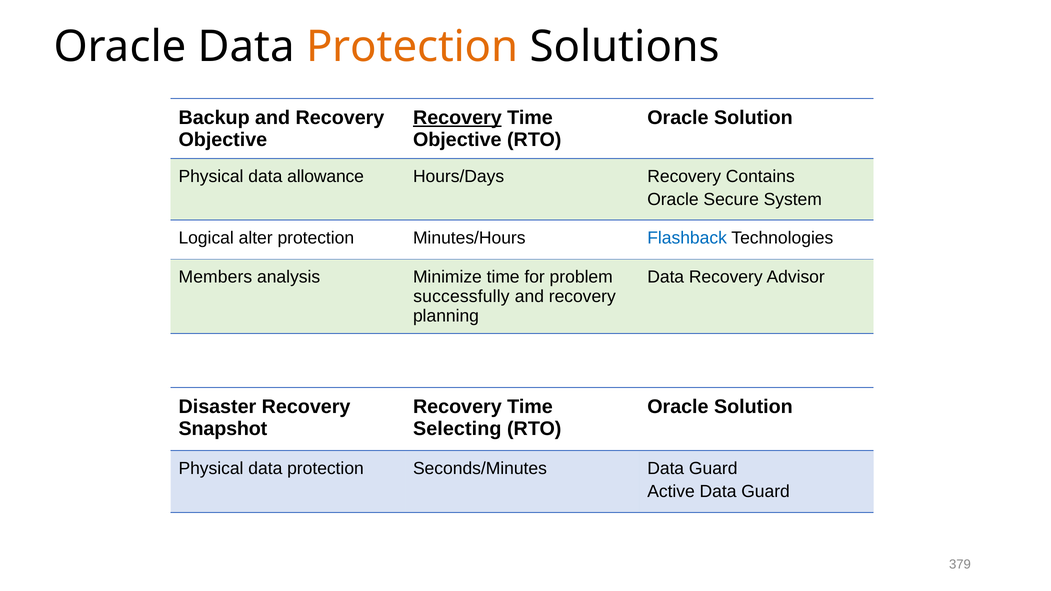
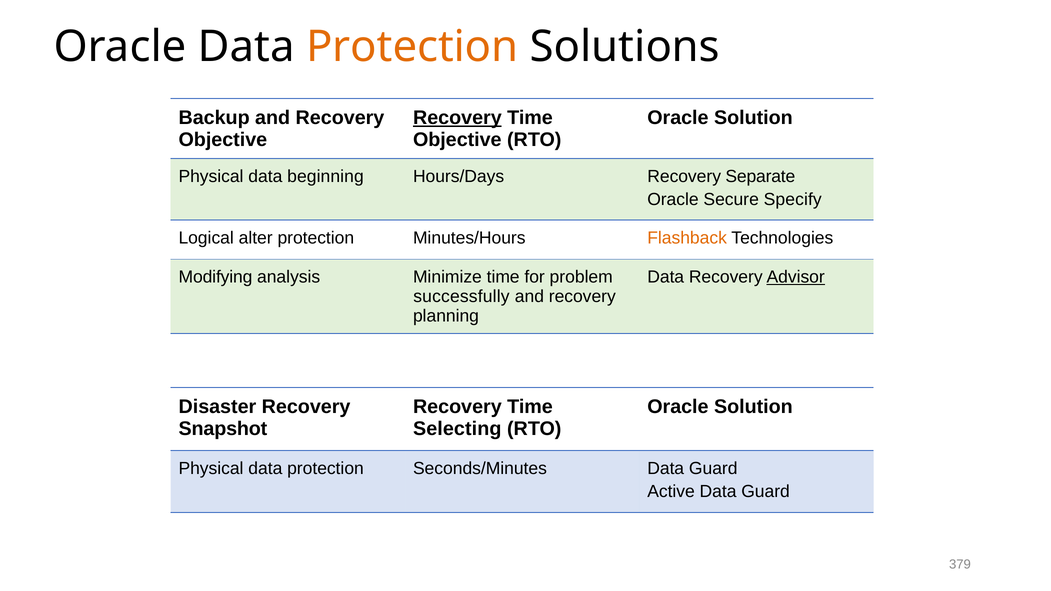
allowance: allowance -> beginning (325, 176)
Contains: Contains -> Separate (760, 176)
System: System -> Specify (793, 199)
Flashback colour: blue -> orange (687, 238)
Members: Members -> Modifying (216, 277)
Advisor underline: none -> present (796, 277)
